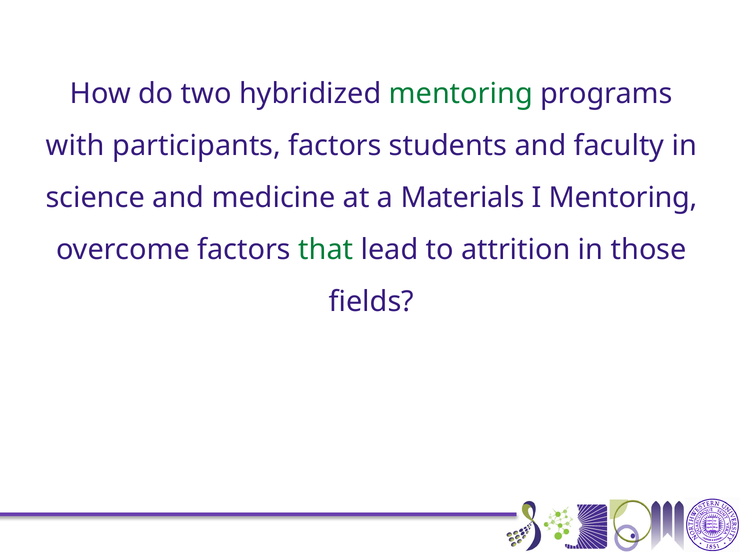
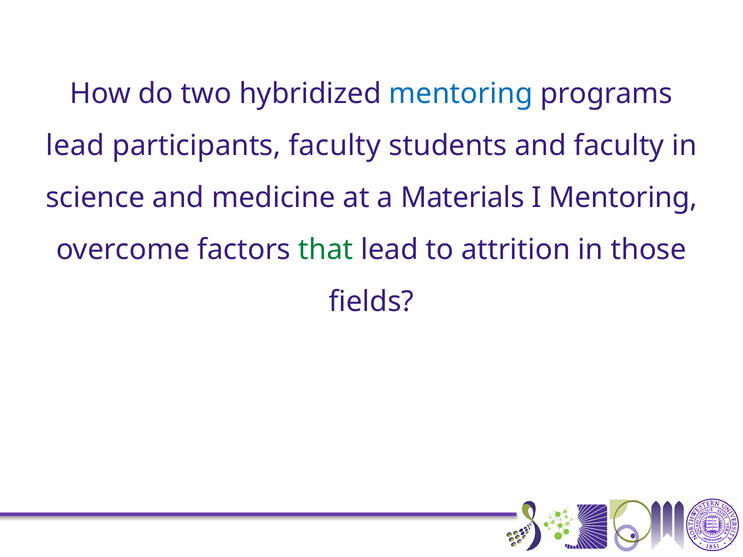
mentoring colour: green -> blue (461, 94)
with: with -> lead (75, 146)
participants factors: factors -> faculty (335, 146)
